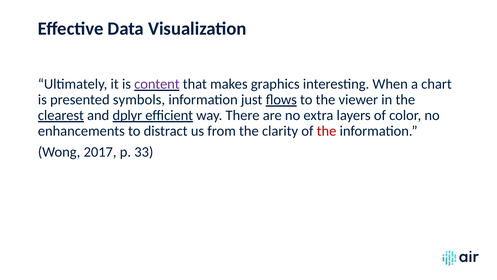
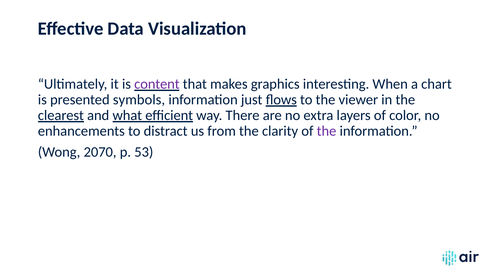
dplyr: dplyr -> what (127, 115)
the colour: red -> purple (327, 131)
2017: 2017 -> 2070 (100, 152)
33: 33 -> 53 (144, 152)
